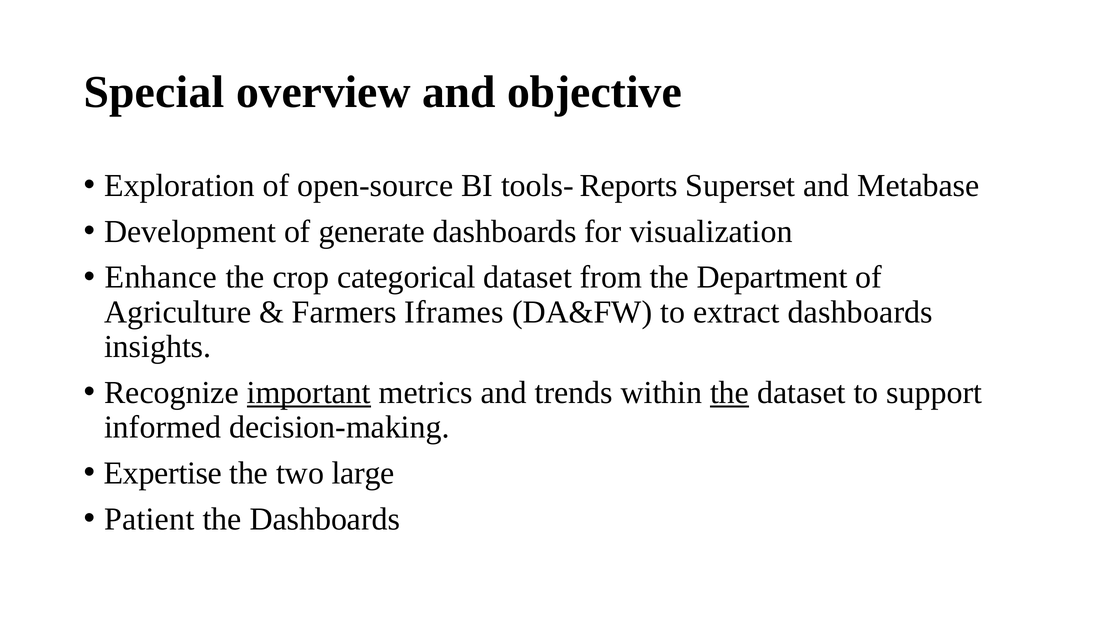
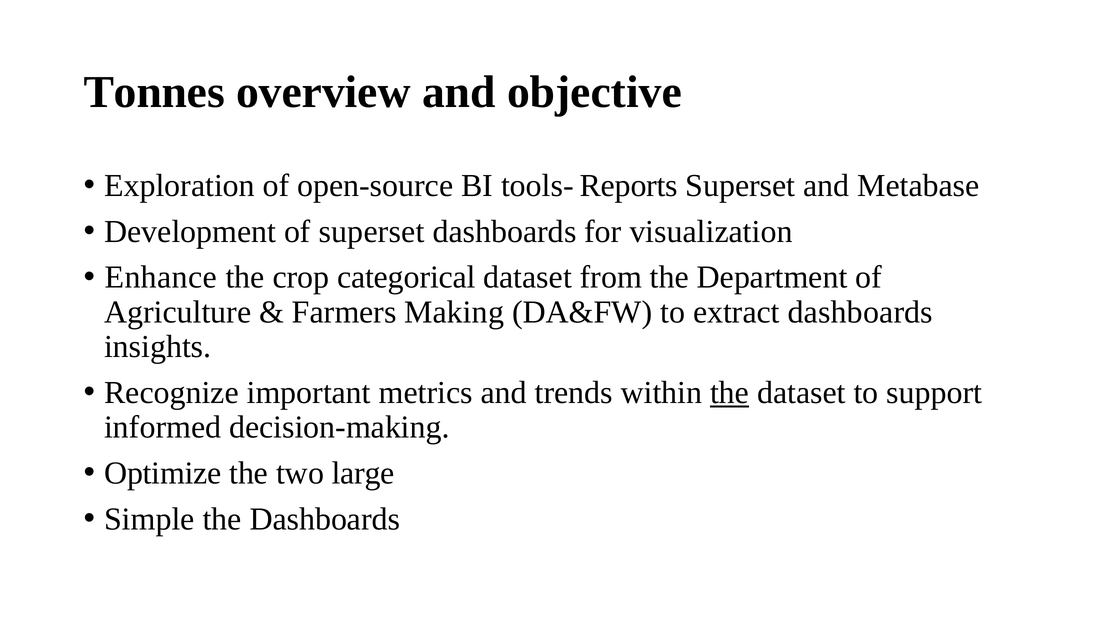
Special: Special -> Tonnes (154, 92)
of generate: generate -> superset (372, 231)
Iframes: Iframes -> Making (454, 312)
important underline: present -> none (309, 393)
Expertise: Expertise -> Optimize (163, 473)
Patient: Patient -> Simple (149, 519)
